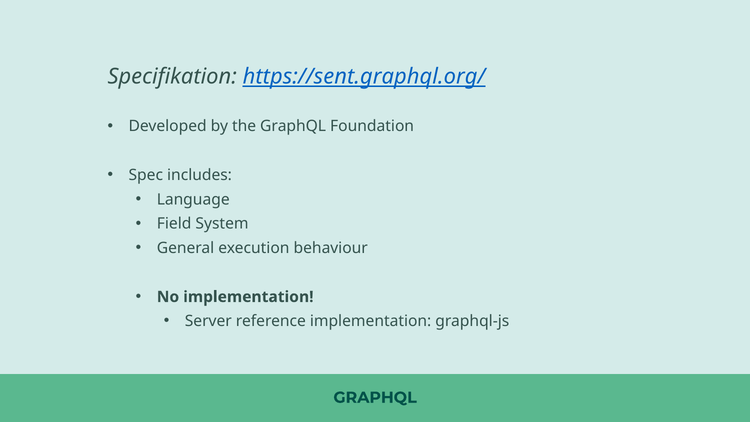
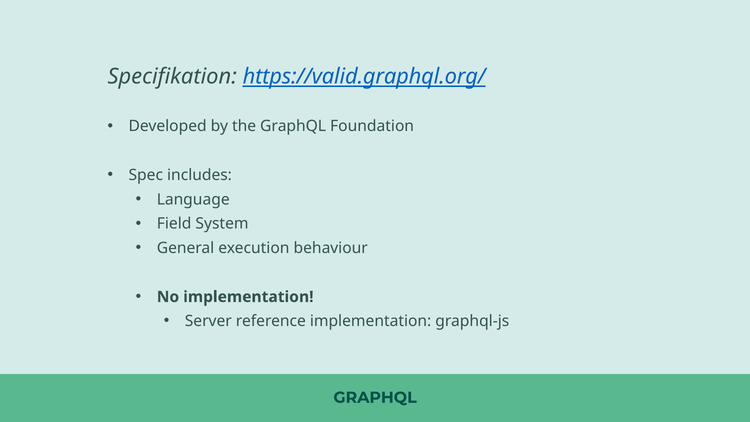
https://sent.graphql.org/: https://sent.graphql.org/ -> https://valid.graphql.org/ (364, 76)
